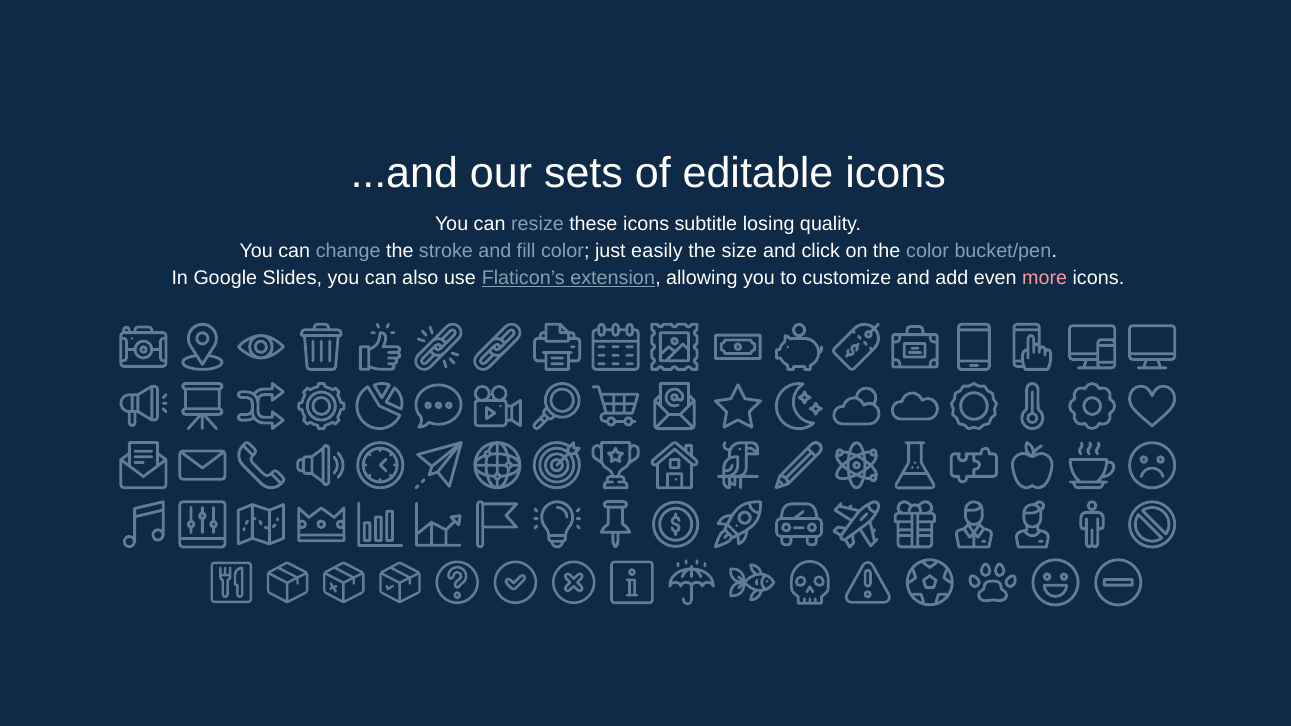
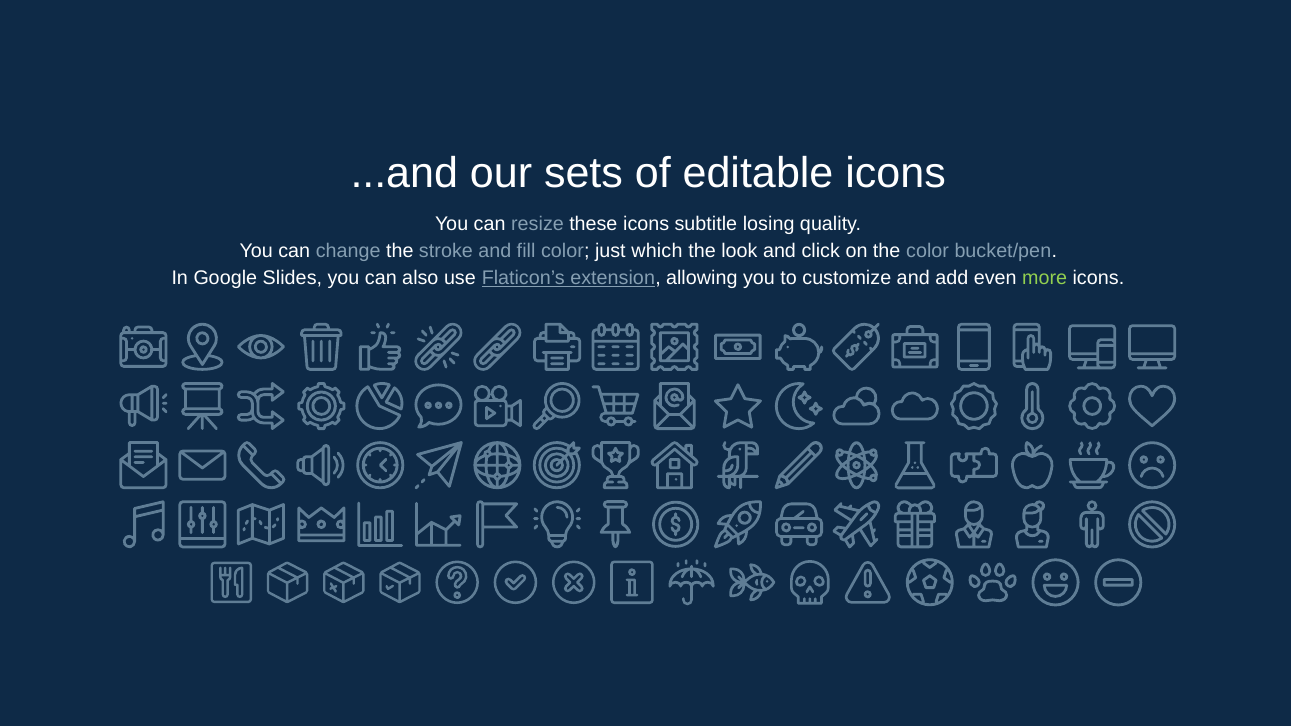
easily: easily -> which (657, 251)
size: size -> look (739, 251)
more colour: pink -> light green (1045, 278)
